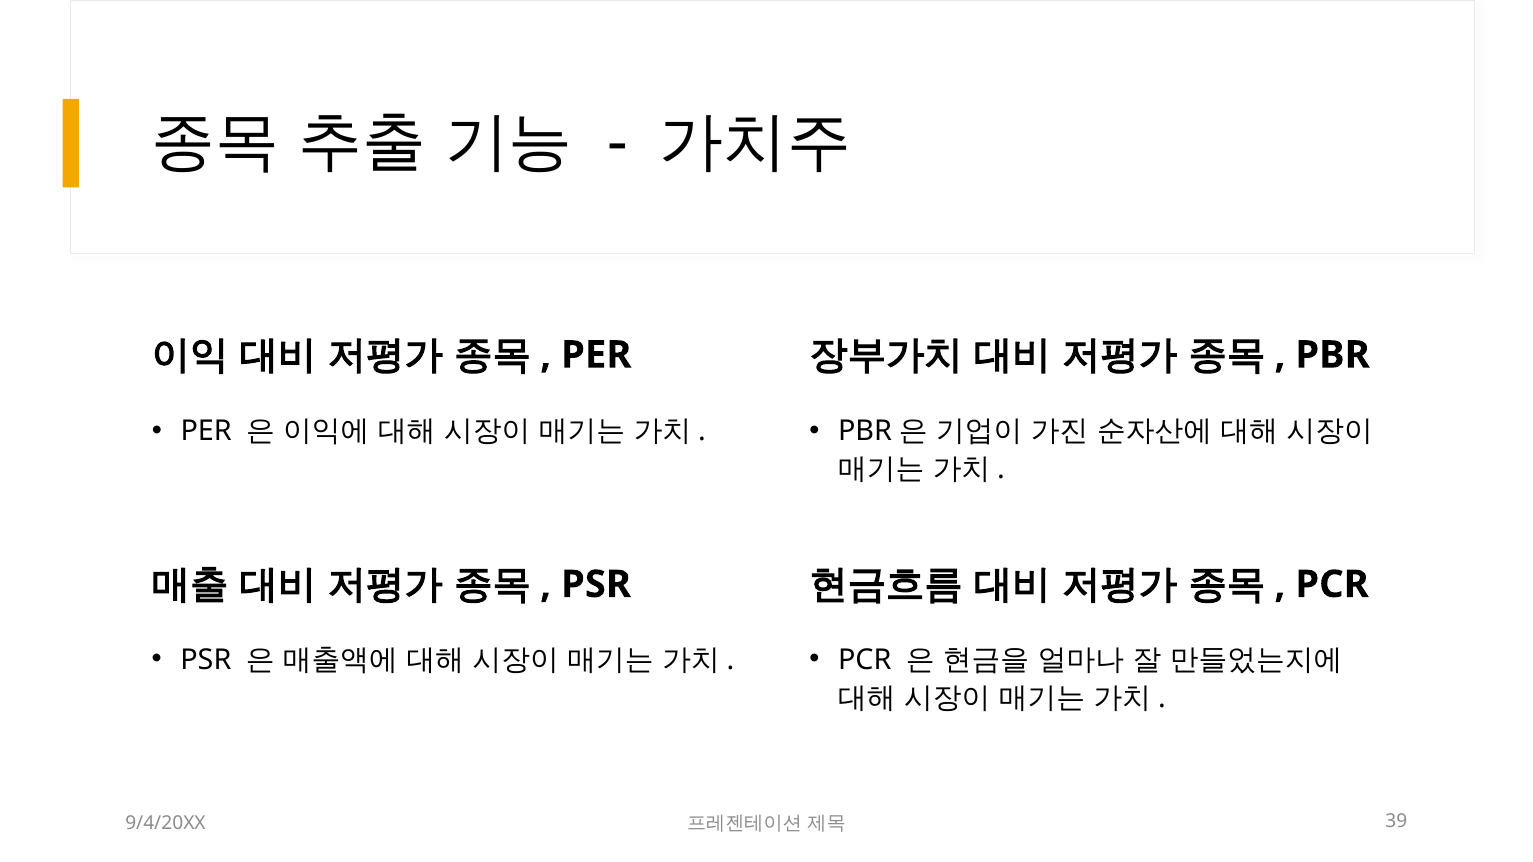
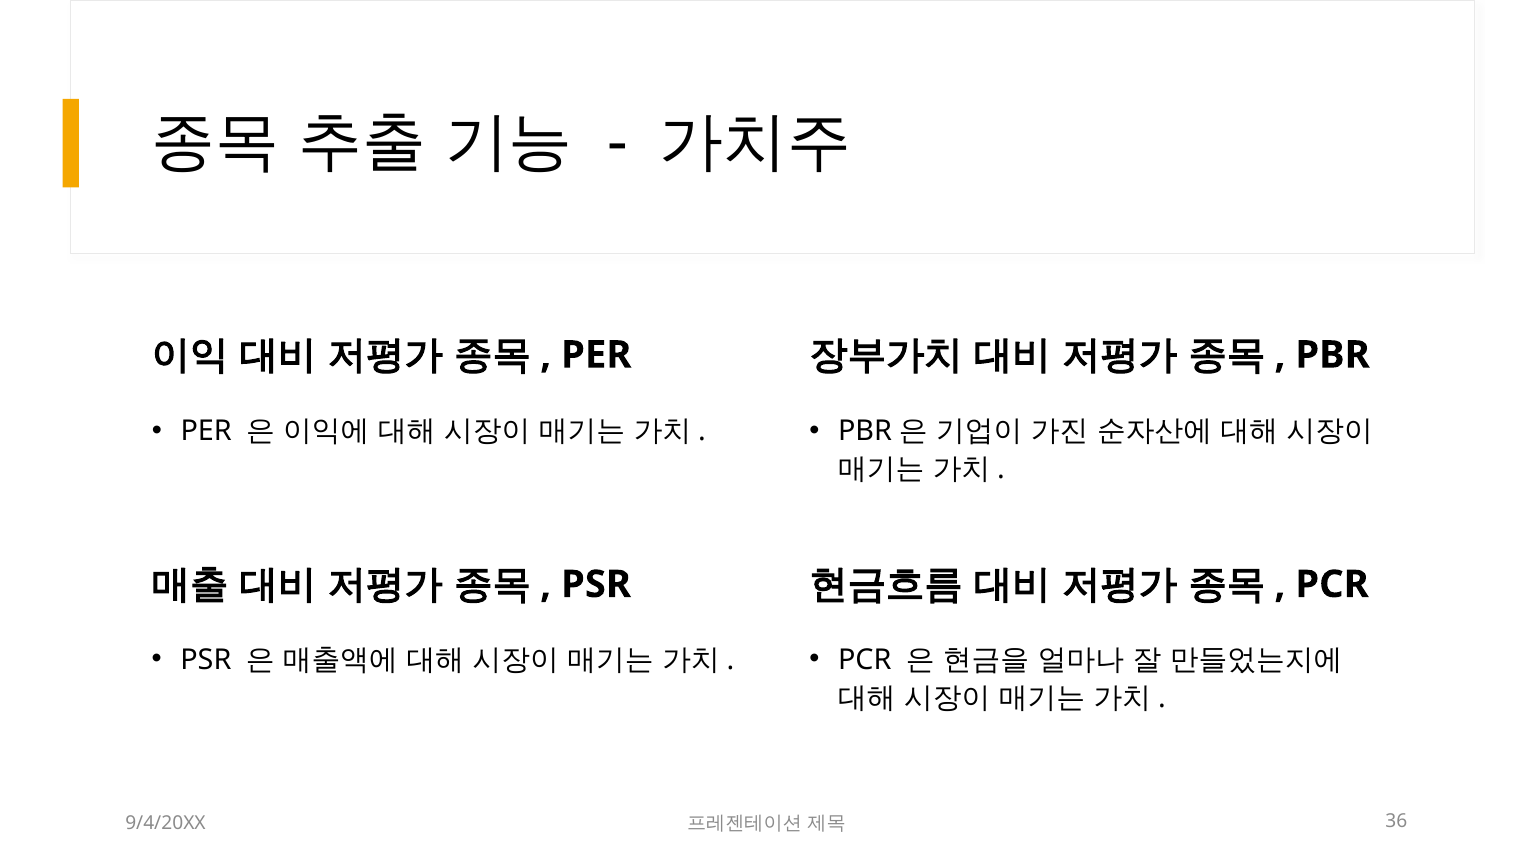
39: 39 -> 36 (1396, 822)
